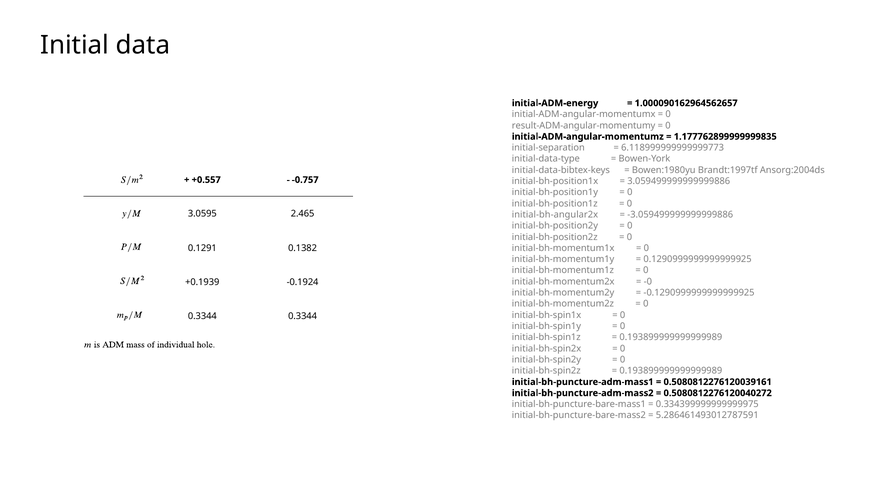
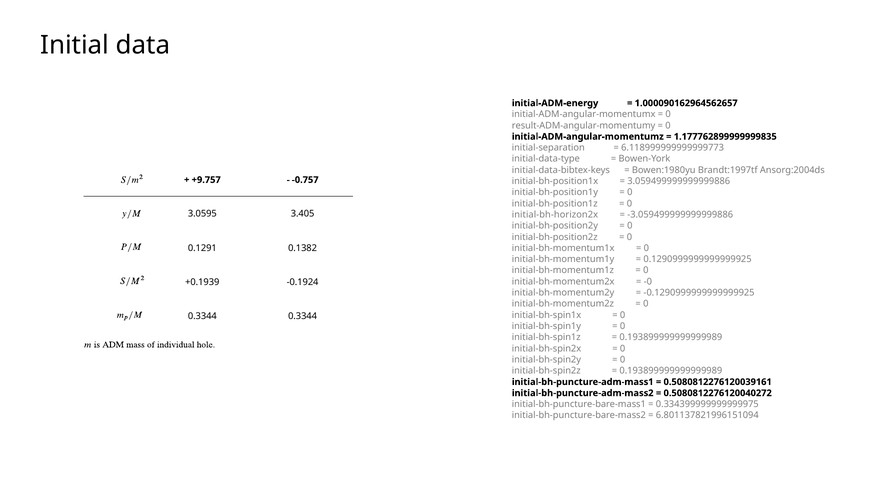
+0.557: +0.557 -> +9.757 (206, 180)
2.465: 2.465 -> 3.405 (303, 214)
initial-bh-angular2x: initial-bh-angular2x -> initial-bh-horizon2x (555, 215)
5.286461493012787591: 5.286461493012787591 -> 6.801137821996151094 (707, 415)
